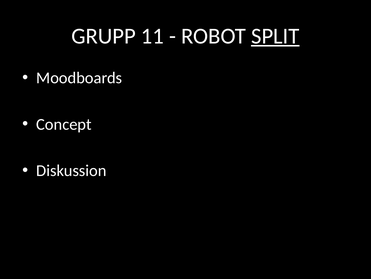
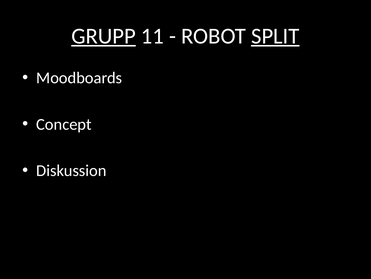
GRUPP underline: none -> present (104, 36)
